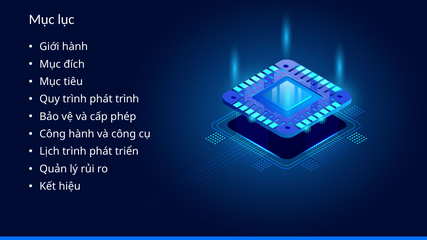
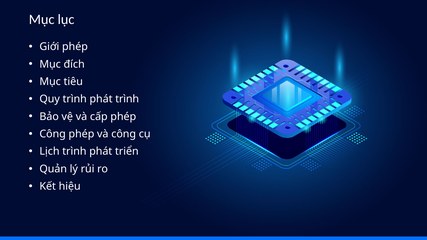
Giới hành: hành -> phép (75, 47)
Công hành: hành -> phép (81, 134)
